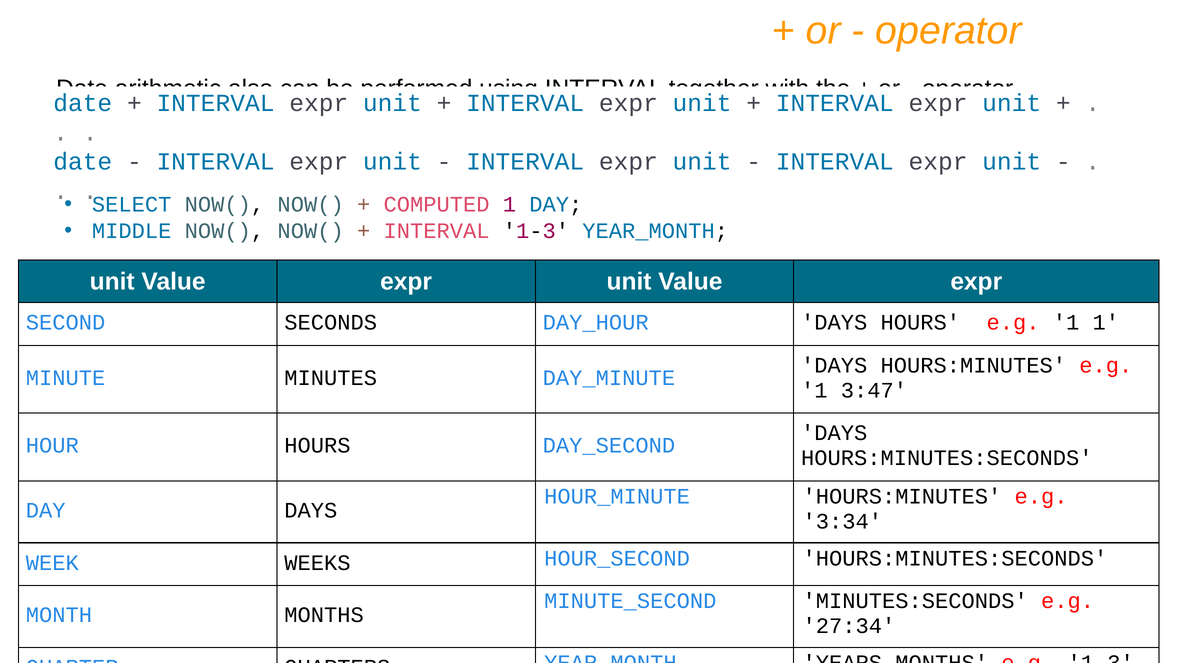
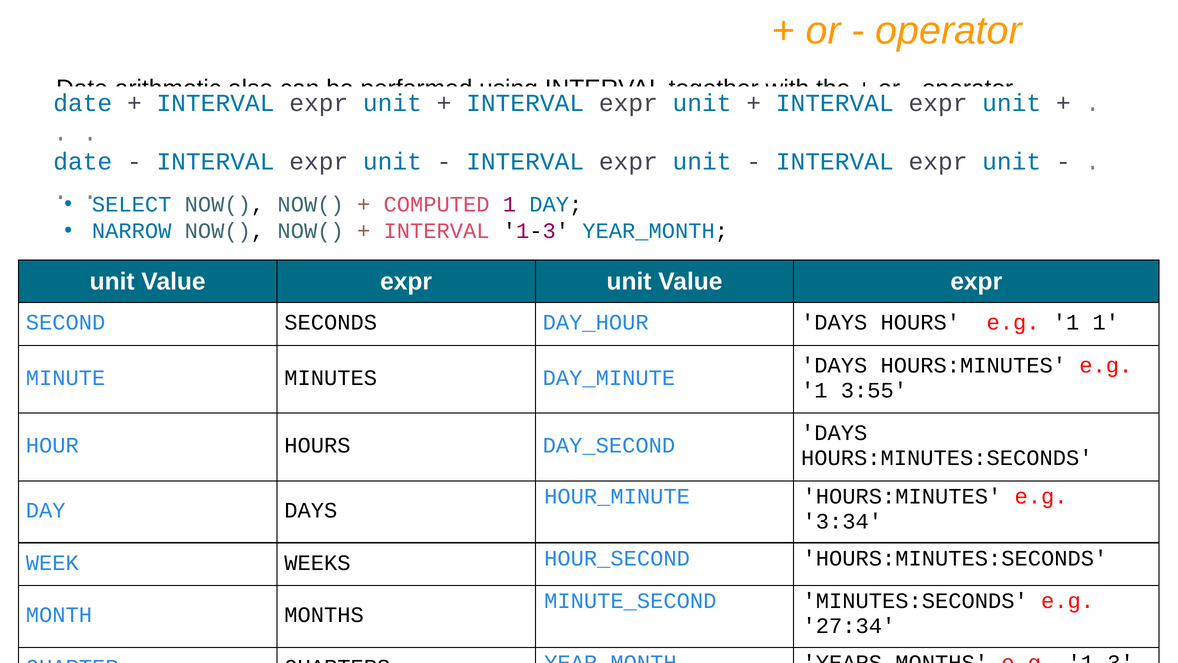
MIDDLE: MIDDLE -> NARROW (132, 231)
3:47: 3:47 -> 3:55 (874, 390)
